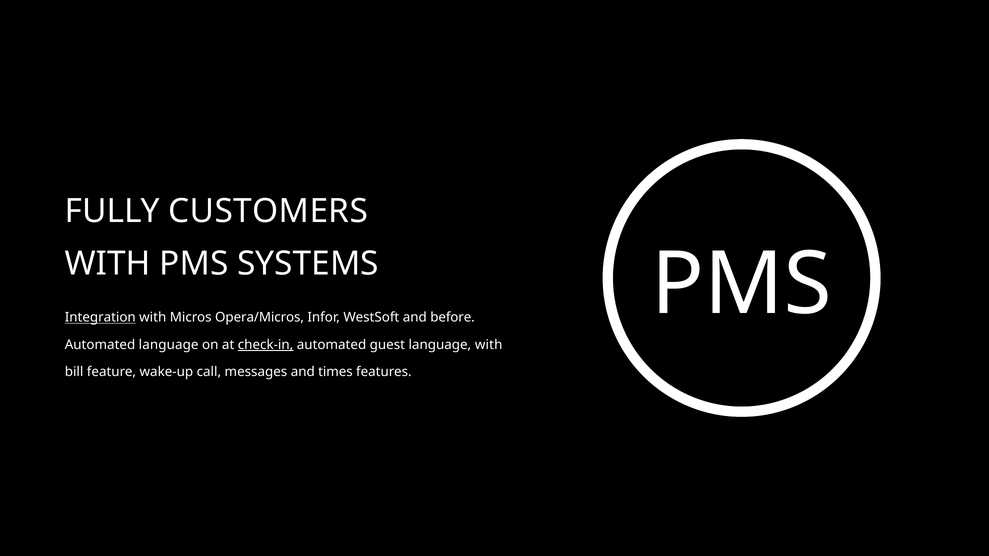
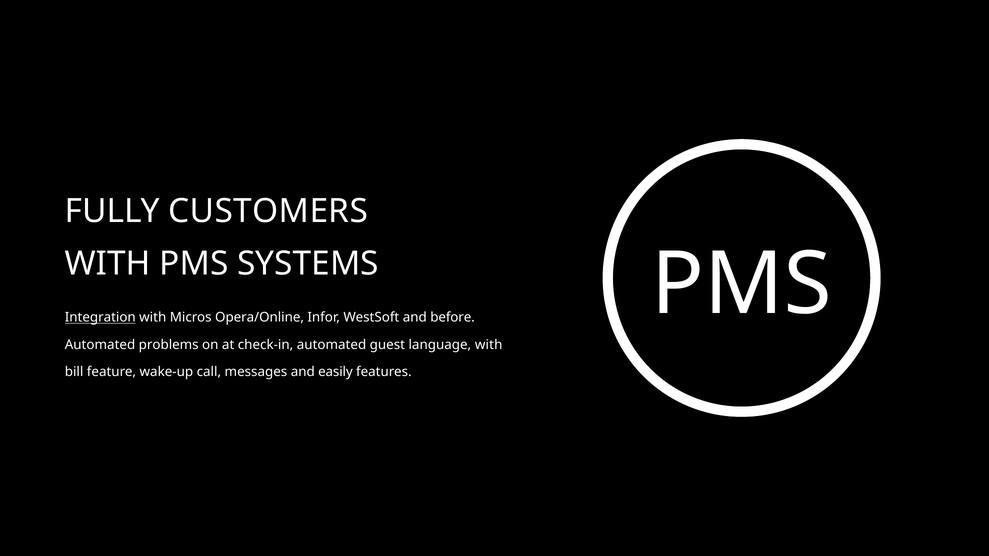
Opera/Micros: Opera/Micros -> Opera/Online (260, 318)
Automated language: language -> problems (169, 345)
check-in underline: present -> none (266, 345)
times: times -> easily (335, 372)
